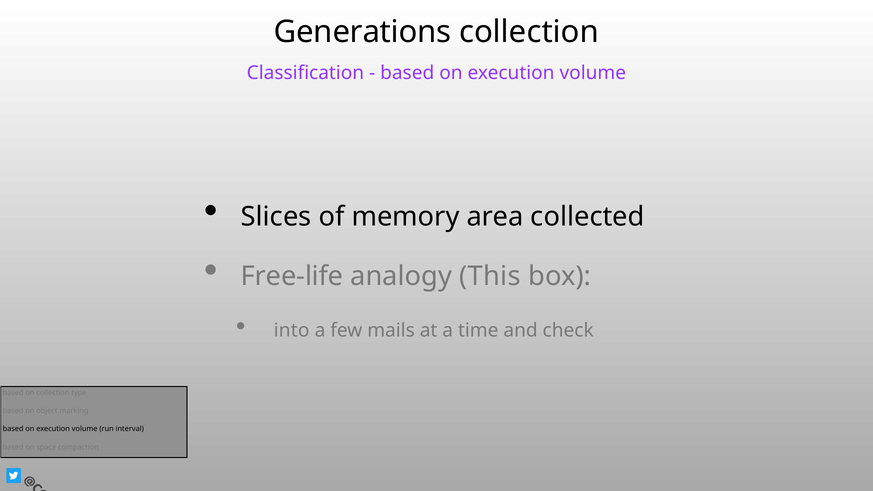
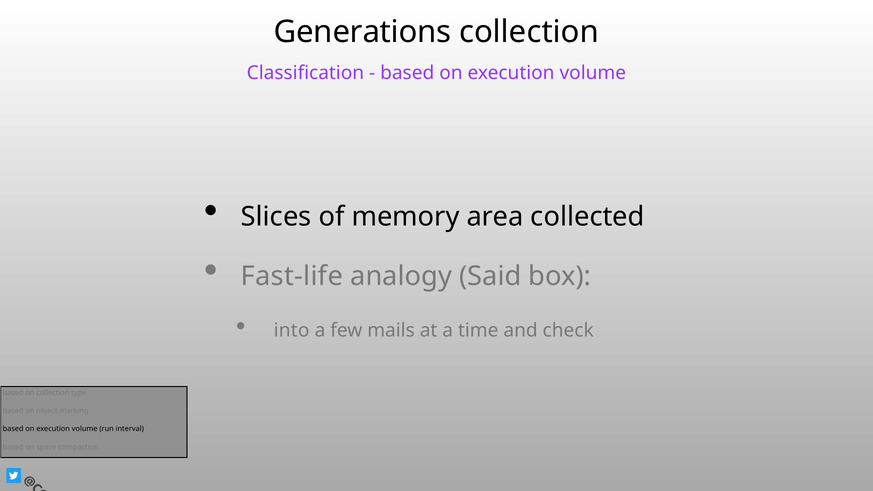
Free-life: Free-life -> Fast-life (292, 276)
This: This -> Said (490, 276)
